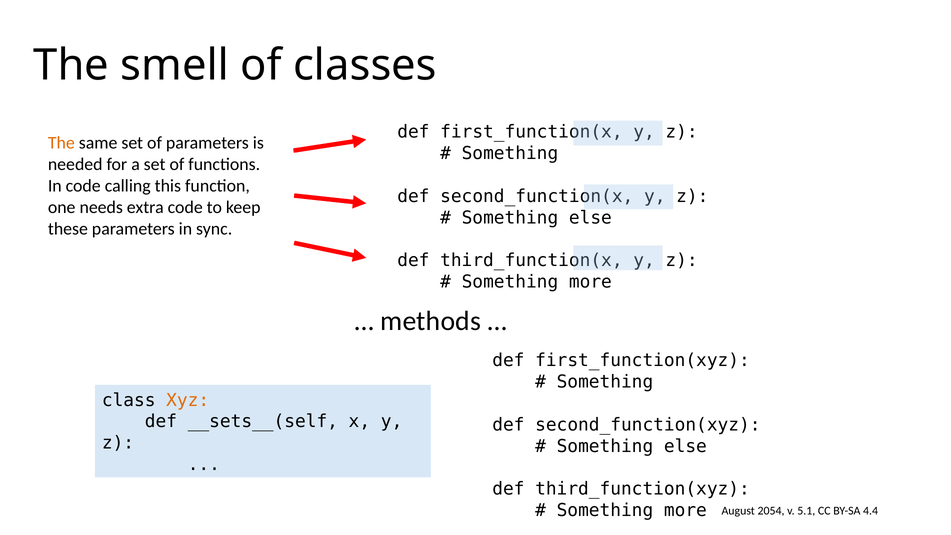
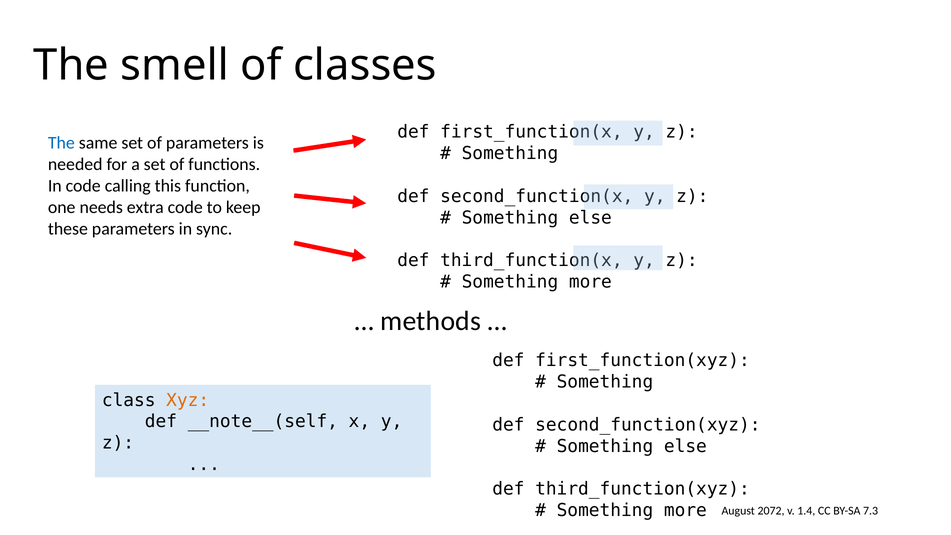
The colour: orange -> blue (61, 143)
__sets__(self: __sets__(self -> __note__(self (263, 422)
2054: 2054 -> 2072 (771, 511)
5.1: 5.1 -> 1.4 (806, 511)
4.4: 4.4 -> 7.3 (871, 511)
